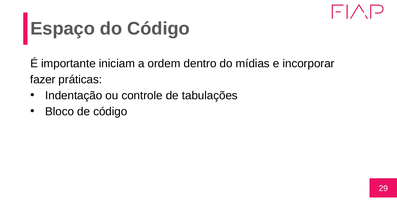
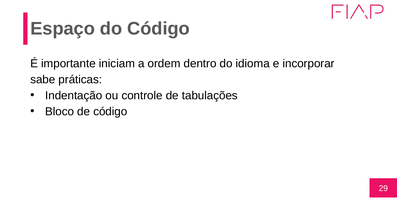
mídias: mídias -> idioma (253, 64)
fazer: fazer -> sabe (43, 80)
